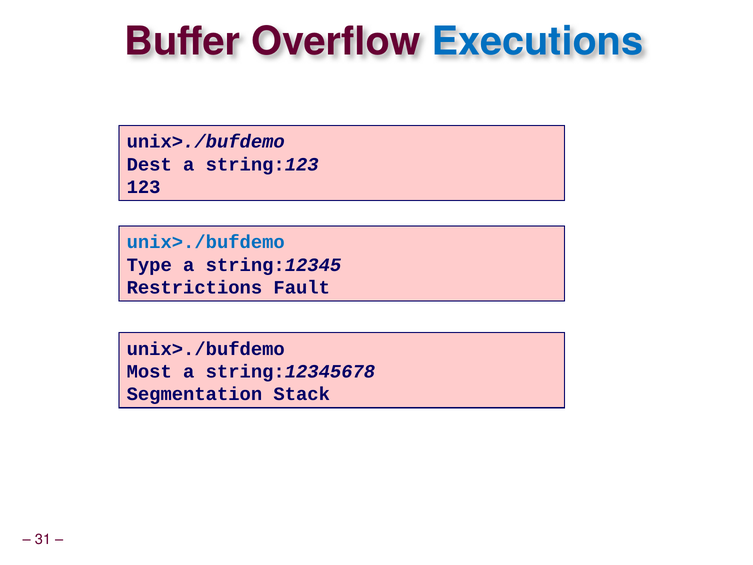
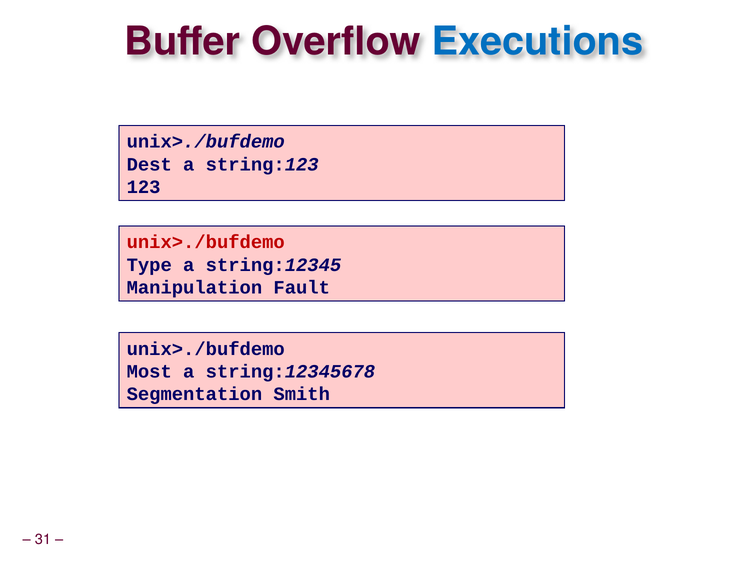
unix>./bufdemo colour: blue -> red (206, 242)
Restrictions: Restrictions -> Manipulation (194, 287)
Stack: Stack -> Smith (302, 394)
